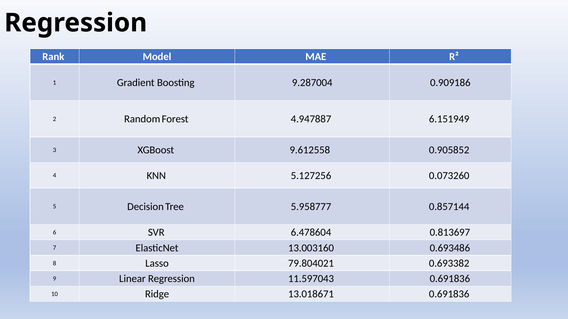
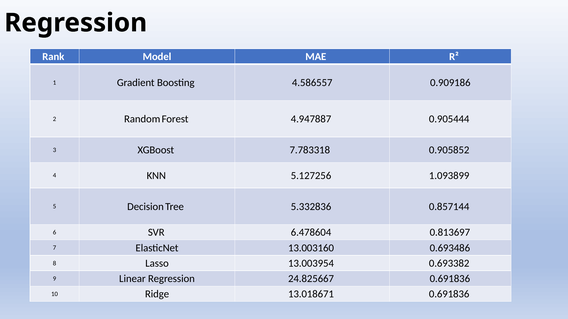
9.287004: 9.287004 -> 4.586557 (312, 83)
6.151949: 6.151949 -> 0.905444 (449, 119)
9.612558: 9.612558 -> 7.783318 (310, 150)
0.073260: 0.073260 -> 1.093899 (449, 176)
5.958777: 5.958777 -> 5.332836 (311, 207)
79.804021: 79.804021 -> 13.003954 (311, 264)
11.597043: 11.597043 -> 24.825667 (311, 279)
